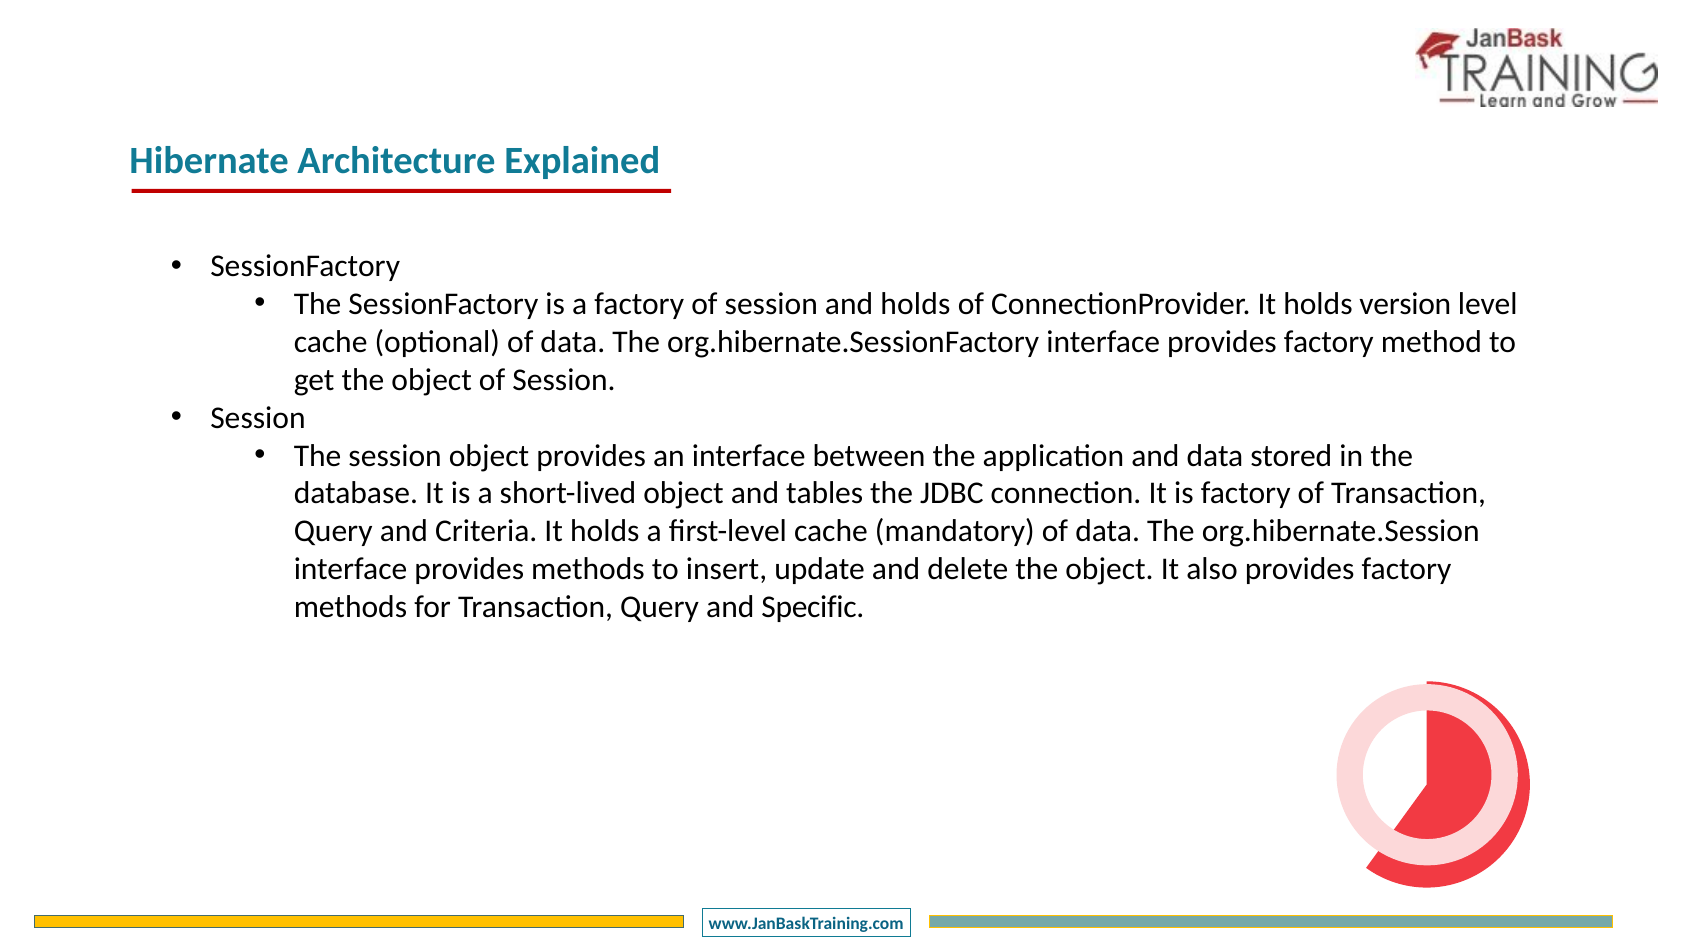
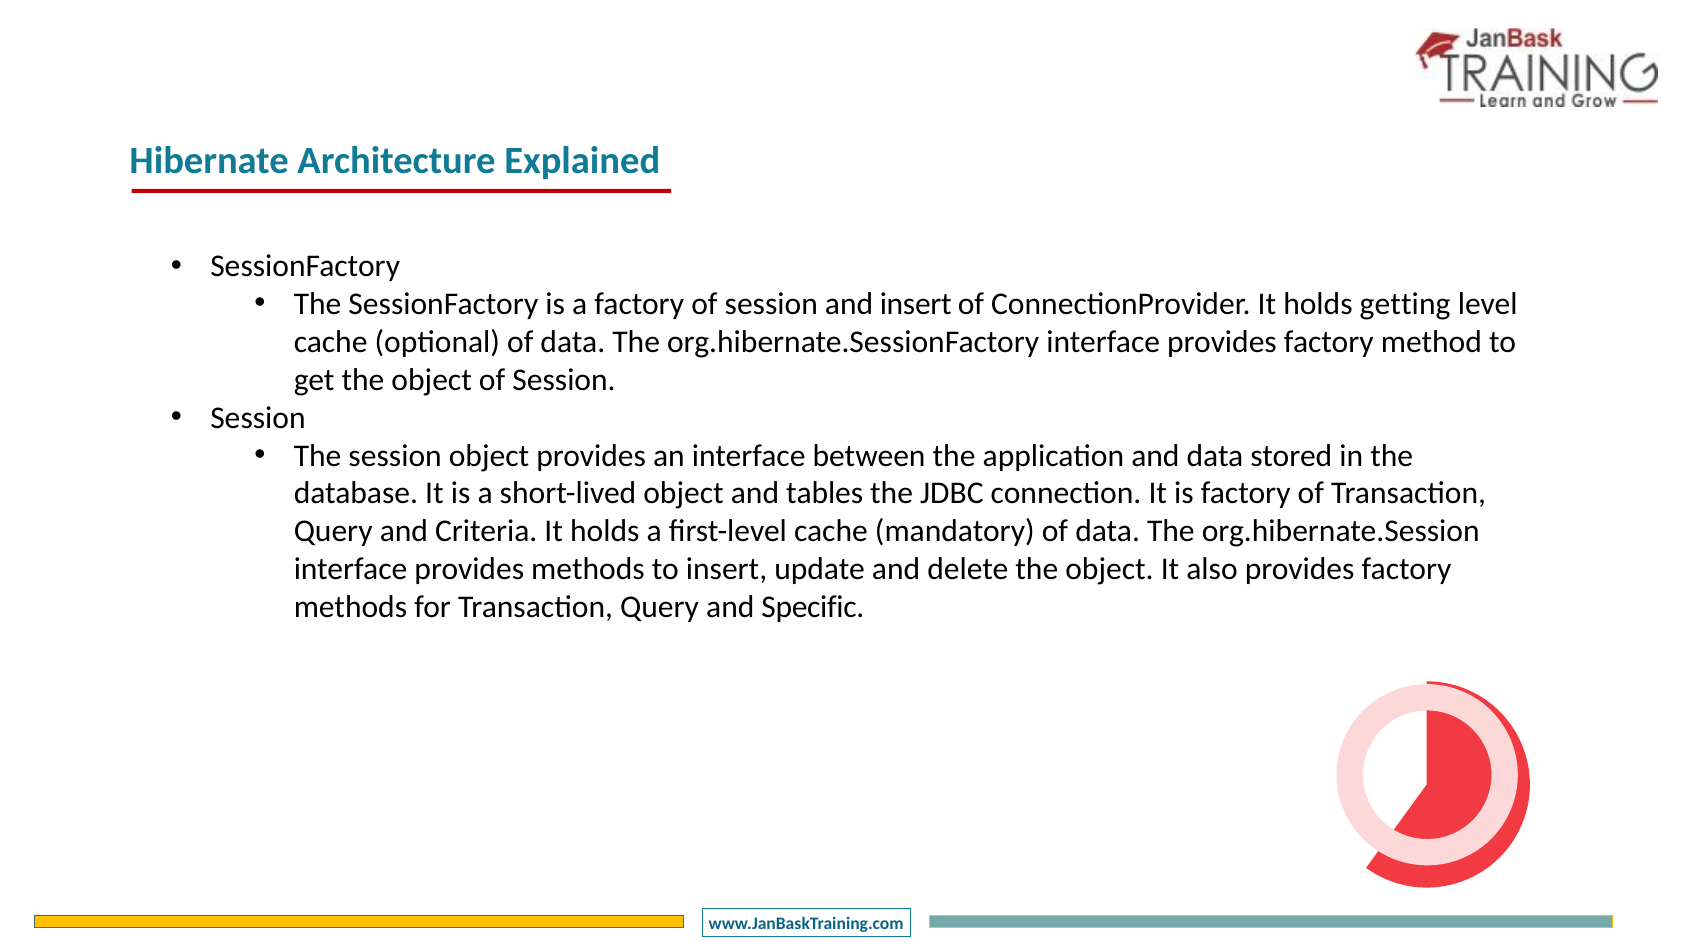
and holds: holds -> insert (916, 304)
version: version -> getting (1405, 304)
